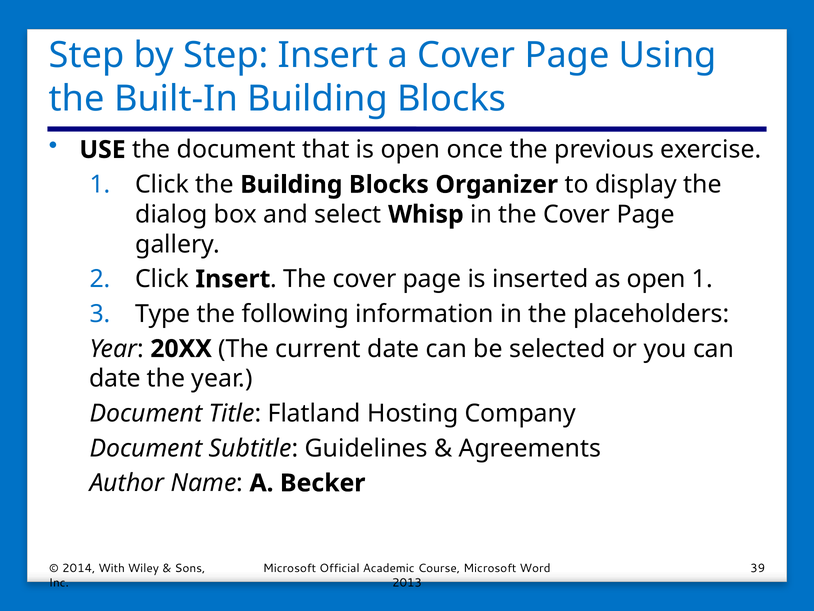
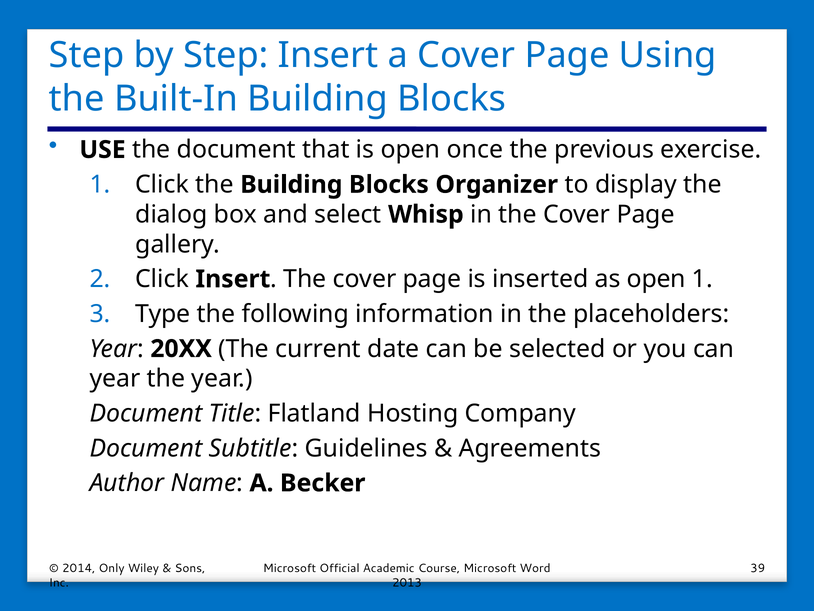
date: date -> year (115, 378)
With: With -> Only (112, 568)
